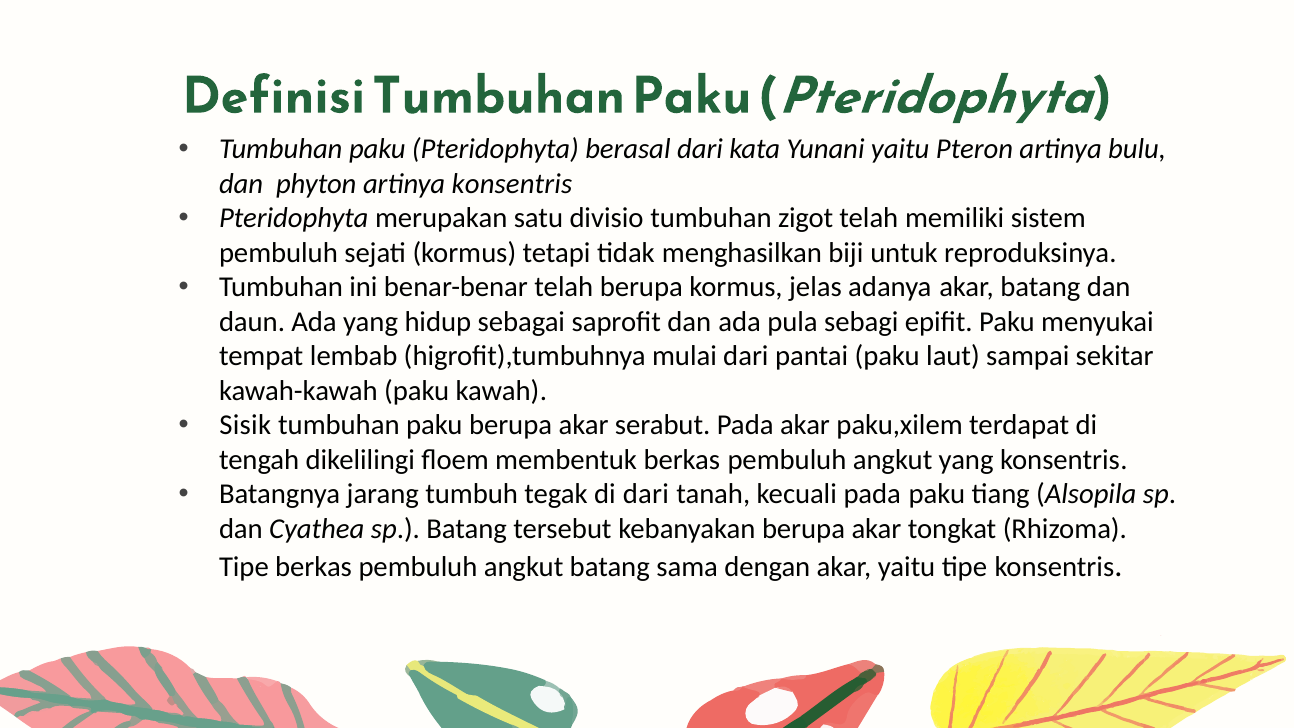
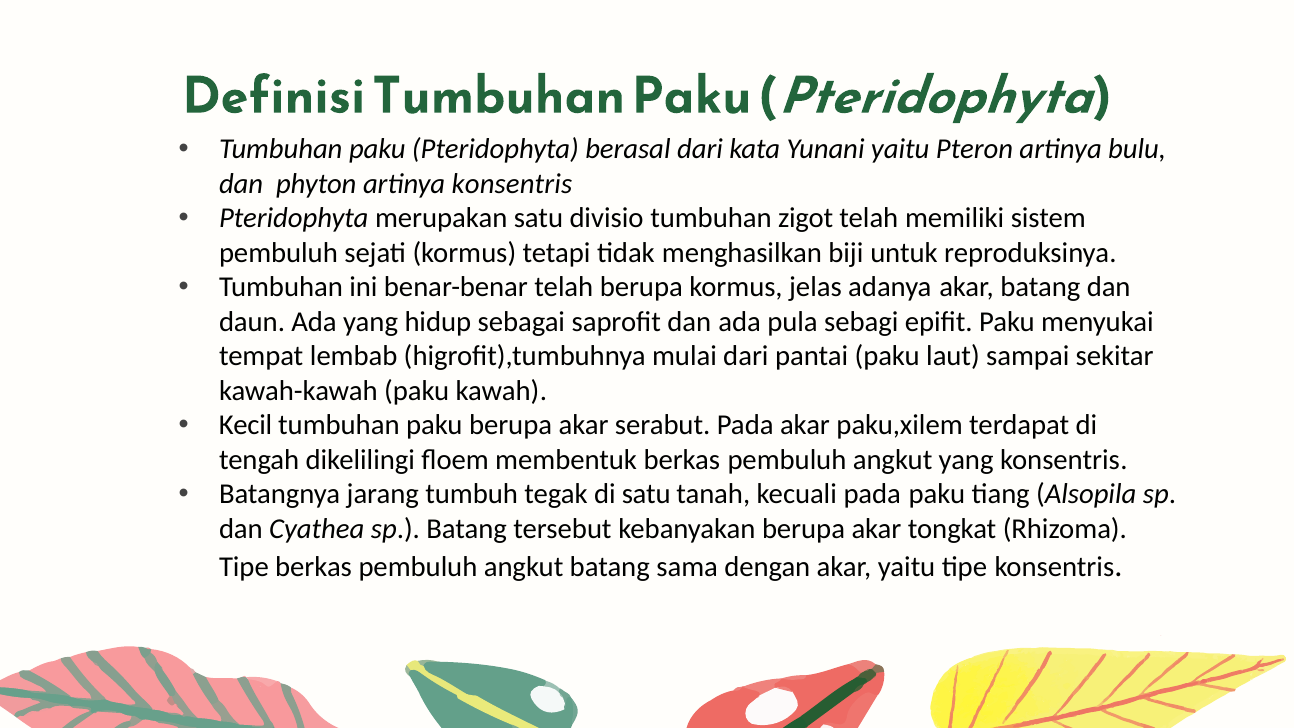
Sisik: Sisik -> Kecil (245, 425)
di dari: dari -> satu (646, 494)
